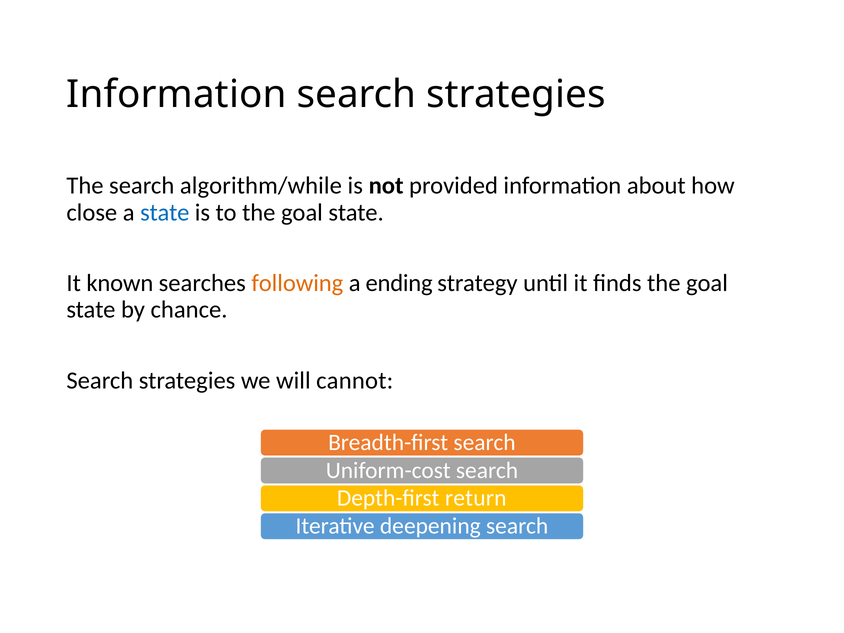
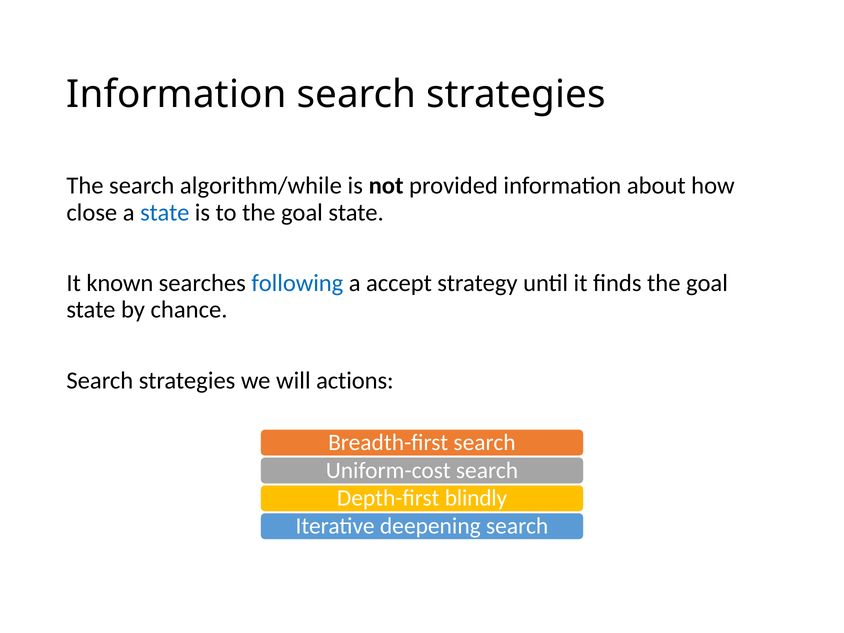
following colour: orange -> blue (297, 283)
ending: ending -> accept (399, 283)
cannot: cannot -> actions (355, 381)
return: return -> blindly (476, 498)
